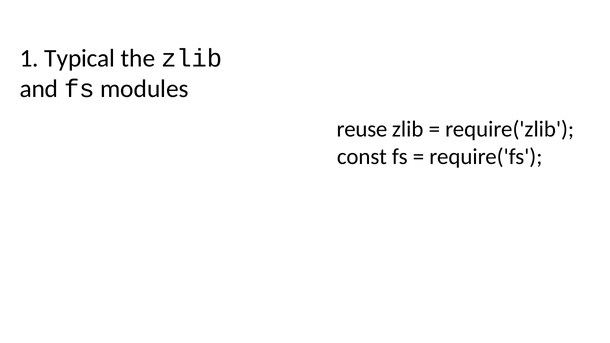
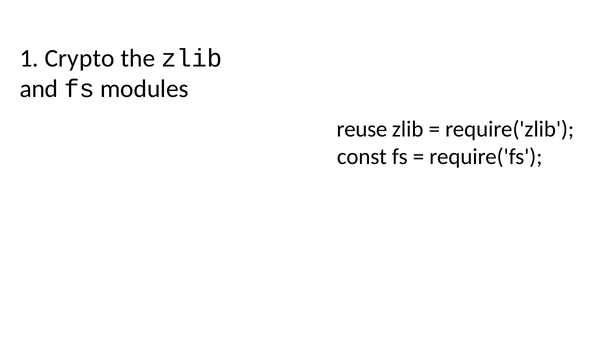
Typical: Typical -> Crypto (80, 58)
